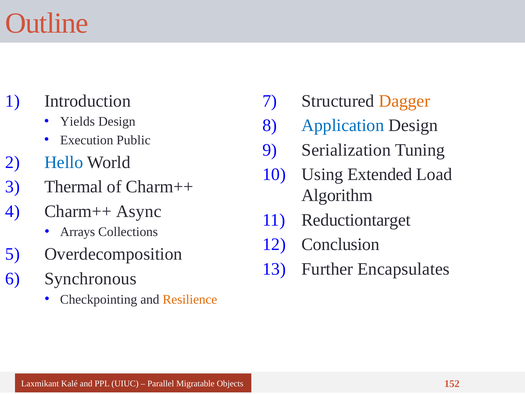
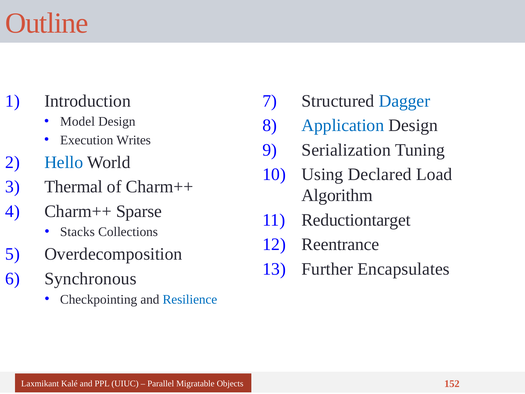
Dagger colour: orange -> blue (405, 101)
Yields: Yields -> Model (78, 122)
Public: Public -> Writes (134, 140)
Extended: Extended -> Declared (380, 174)
Async: Async -> Sparse (139, 211)
Arrays: Arrays -> Stacks (77, 232)
Conclusion: Conclusion -> Reentrance (340, 244)
Resilience colour: orange -> blue (190, 299)
